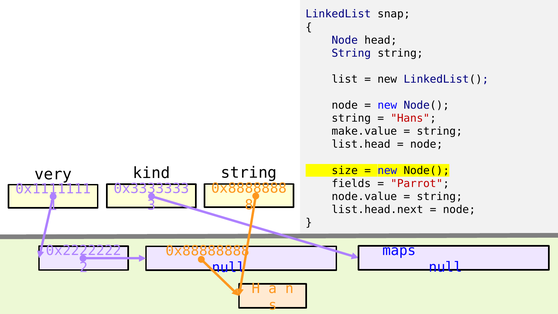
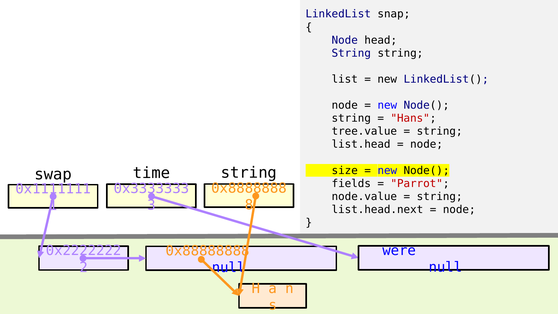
make.value: make.value -> tree.value (364, 131)
kind: kind -> time (151, 173)
very: very -> swap (53, 174)
maps: maps -> were (399, 250)
